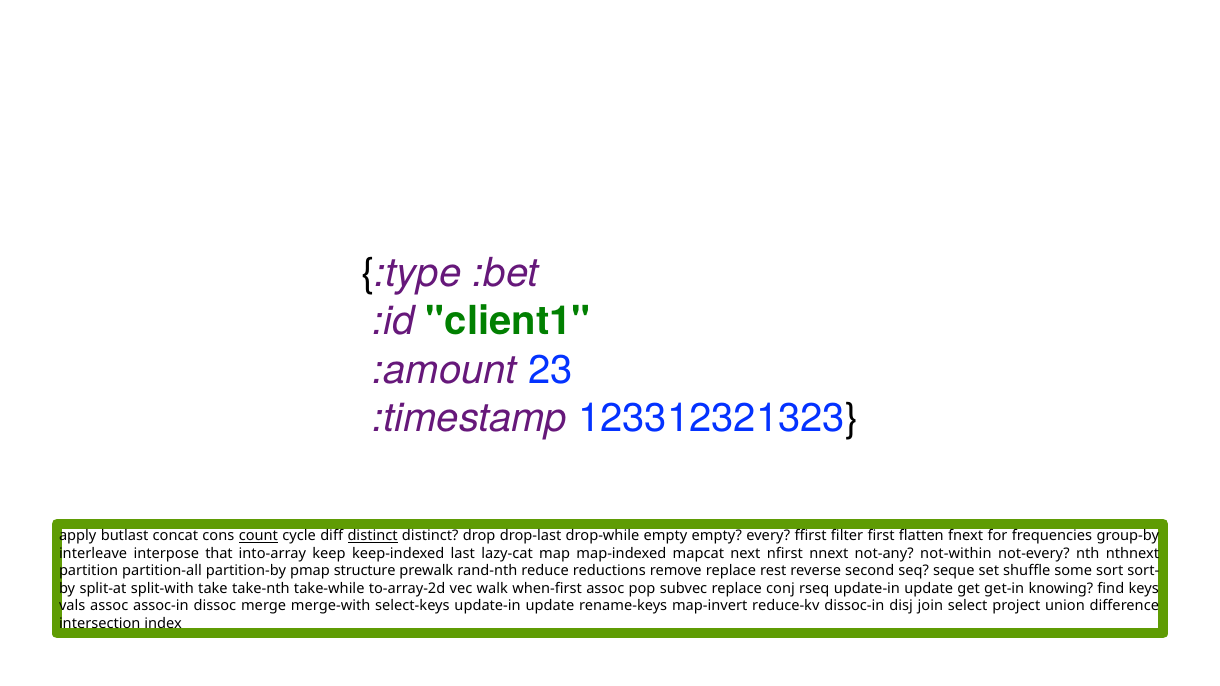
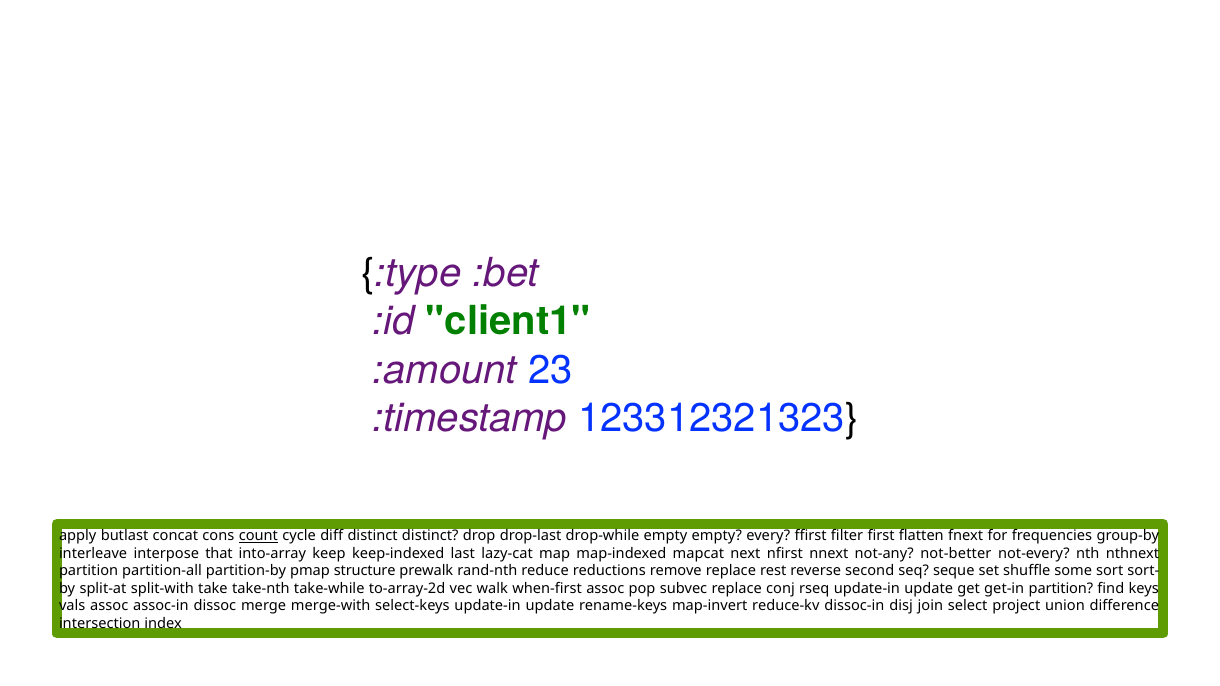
distinct underline: present -> none (373, 536)
not-within: not-within -> not-better (956, 554)
get-in knowing: knowing -> partition (1061, 589)
